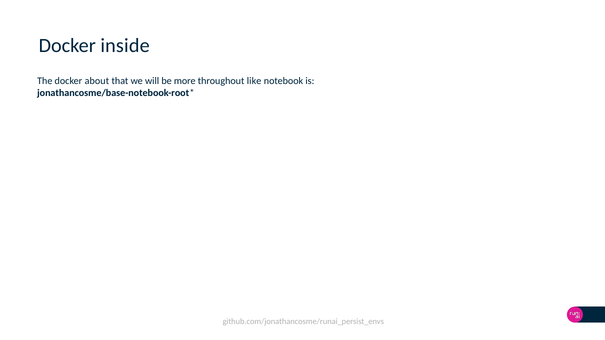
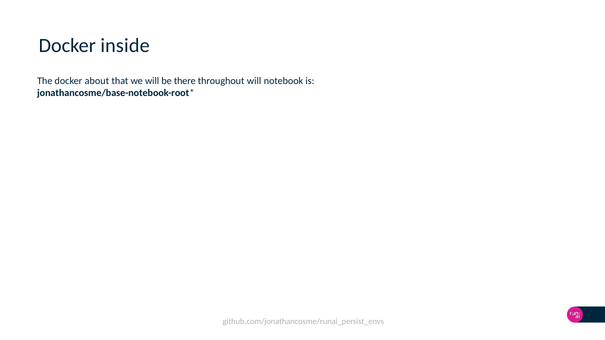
more: more -> there (185, 81)
throughout like: like -> will (254, 81)
